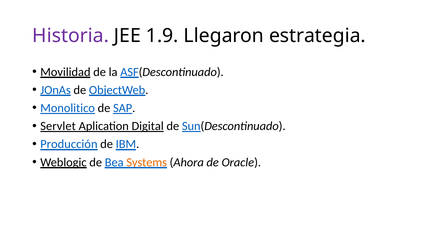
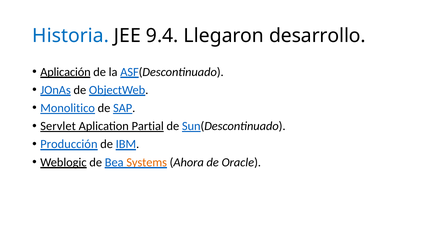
Historia colour: purple -> blue (71, 36)
1.9: 1.9 -> 9.4 (162, 36)
estrategia: estrategia -> desarrollo (317, 36)
Movilidad: Movilidad -> Aplicación (65, 72)
Digital: Digital -> Partial (148, 126)
